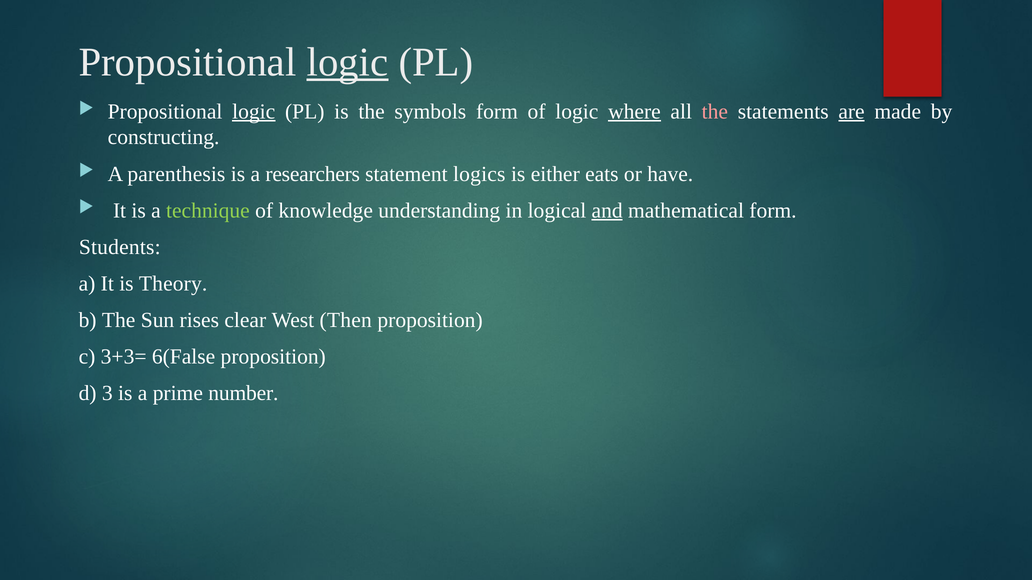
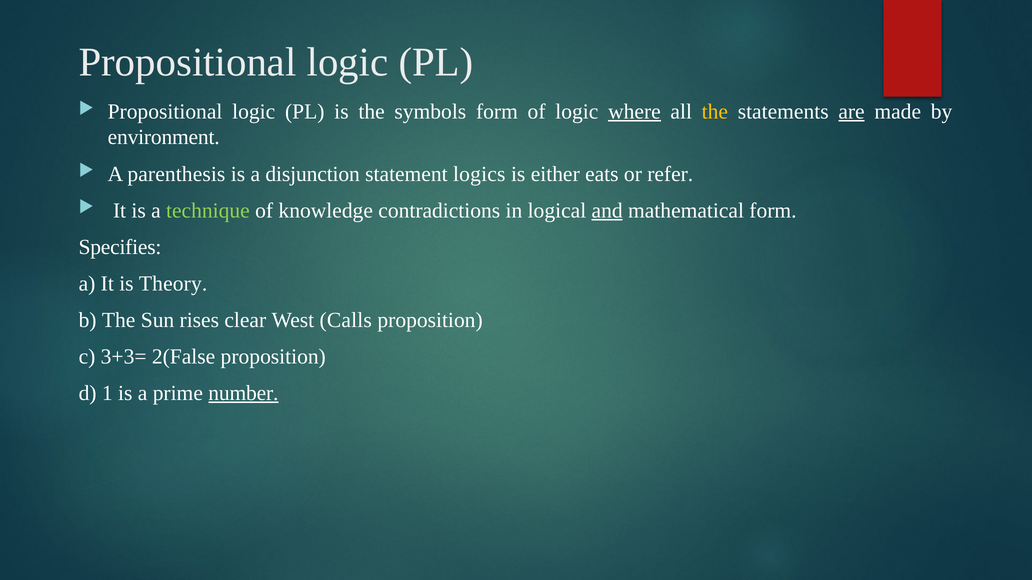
logic underline: present -> none (348, 62)
logic underline: present -> none (254, 112)
the colour: pink -> yellow (715, 112)
constructing: constructing -> environment (164, 137)
researchers: researchers -> disjunction (313, 174)
have: have -> refer (670, 174)
understanding: understanding -> contradictions (439, 211)
Students: Students -> Specifies (120, 247)
Then: Then -> Calls (346, 320)
6(False: 6(False -> 2(False (184, 357)
3: 3 -> 1 (107, 393)
number underline: none -> present (243, 393)
